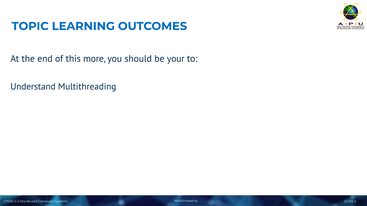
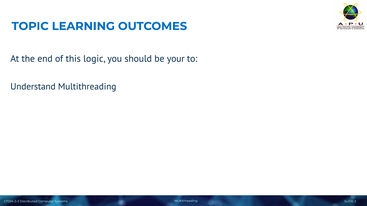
more: more -> logic (94, 59)
